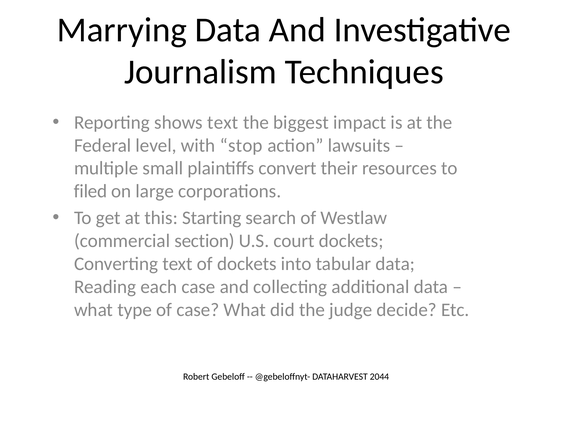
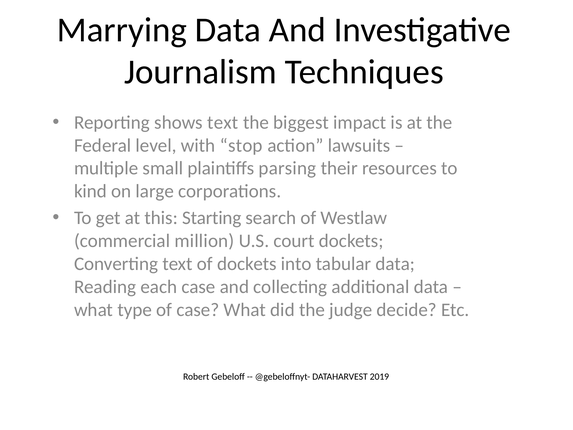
convert: convert -> parsing (287, 168)
filed: filed -> kind (90, 191)
section: section -> million (204, 241)
2044: 2044 -> 2019 (379, 377)
